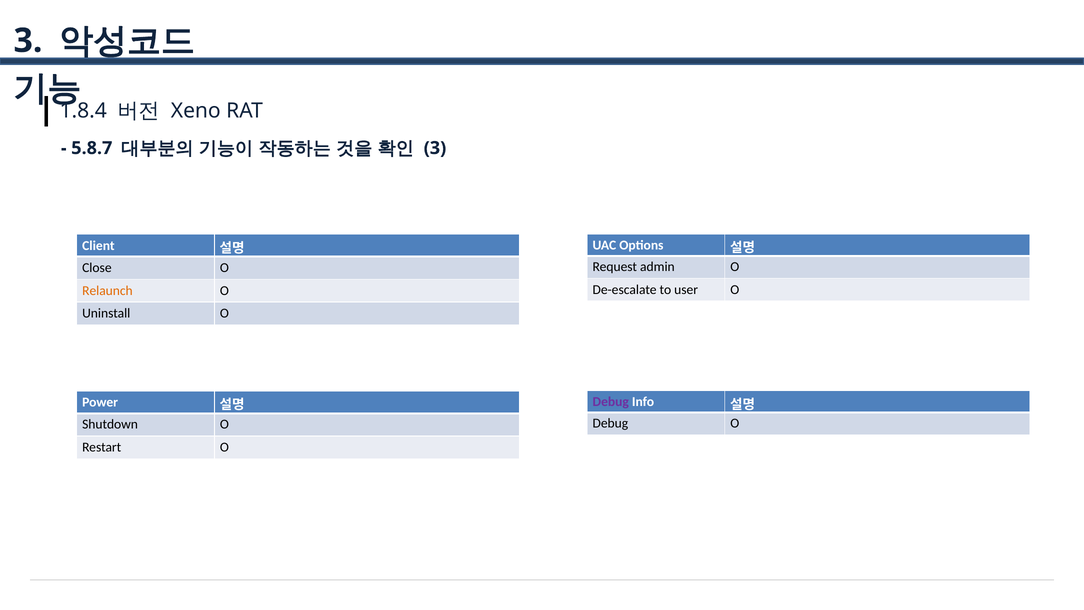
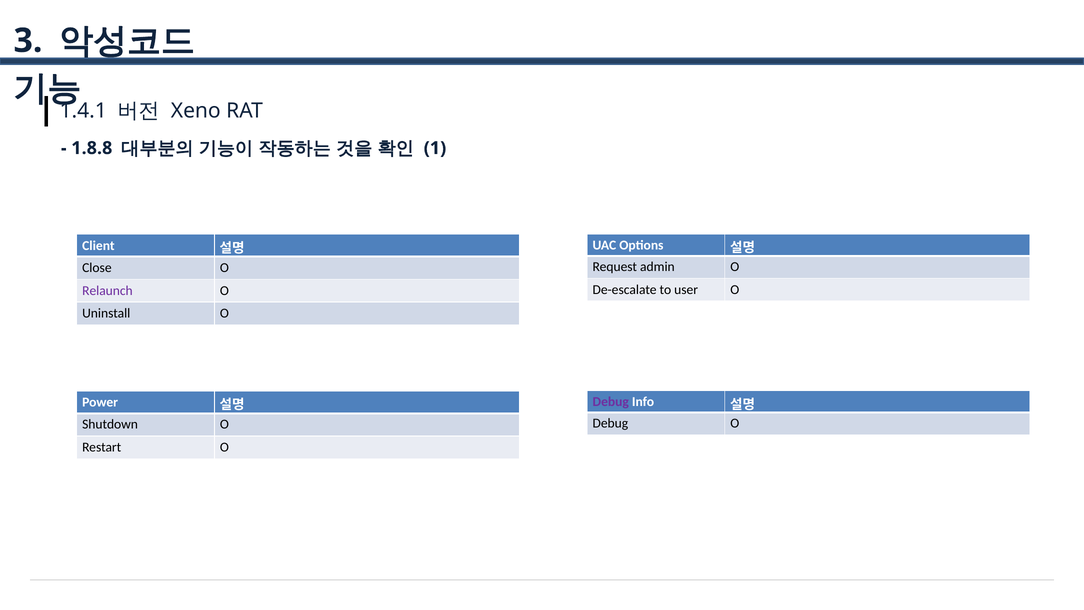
1.8.4: 1.8.4 -> 1.4.1 (83, 111)
5.8.7: 5.8.7 -> 1.8.8 (92, 148)
3: 3 -> 1 (435, 148)
Relaunch colour: orange -> purple (107, 290)
